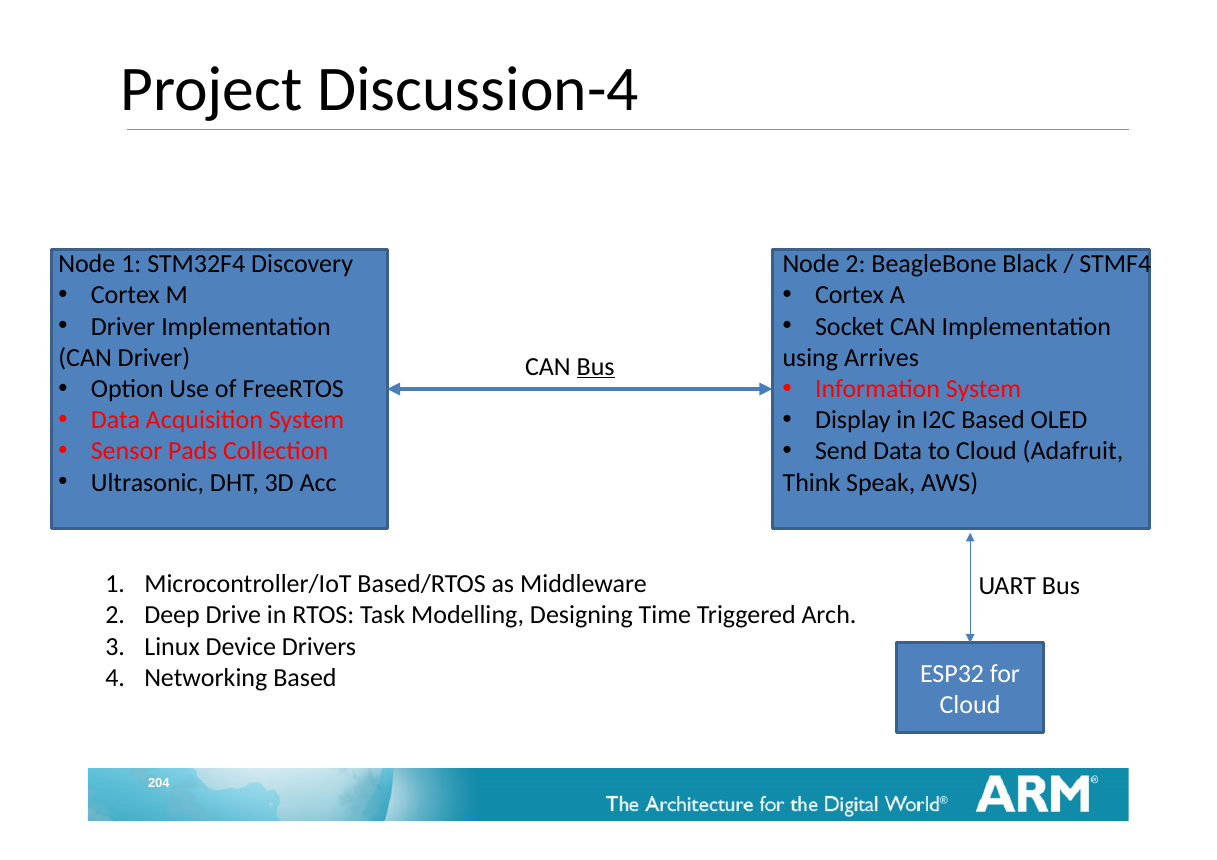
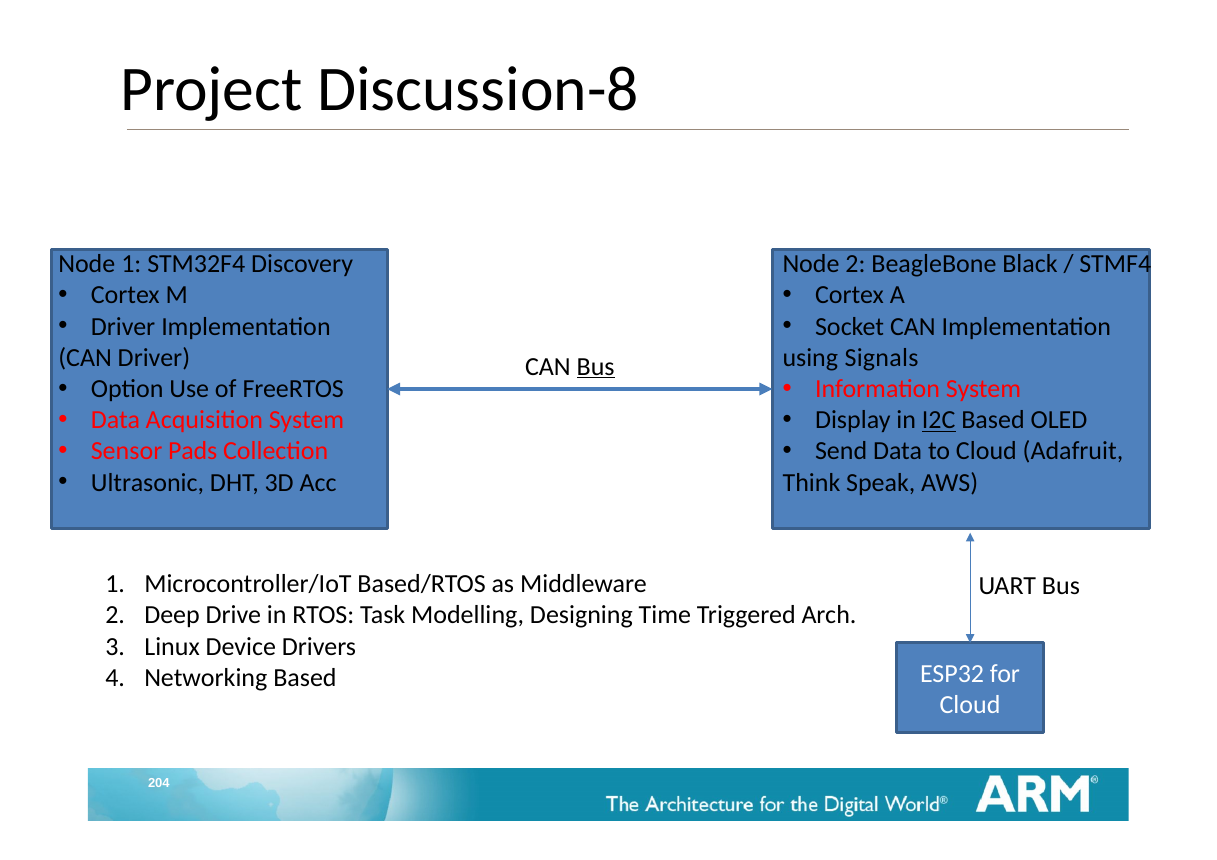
Discussion-4: Discussion-4 -> Discussion-8 (478, 90)
Arrives: Arrives -> Signals (882, 358)
I2C underline: none -> present (939, 420)
